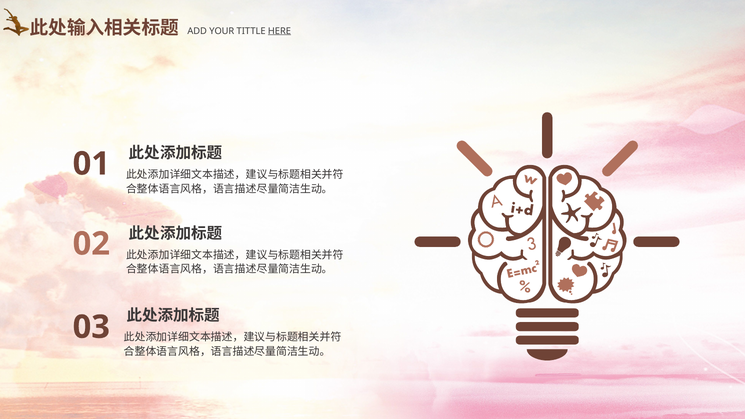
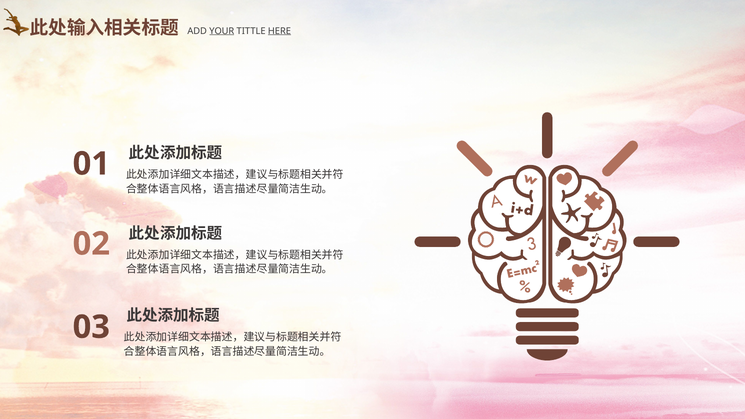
YOUR underline: none -> present (222, 31)
